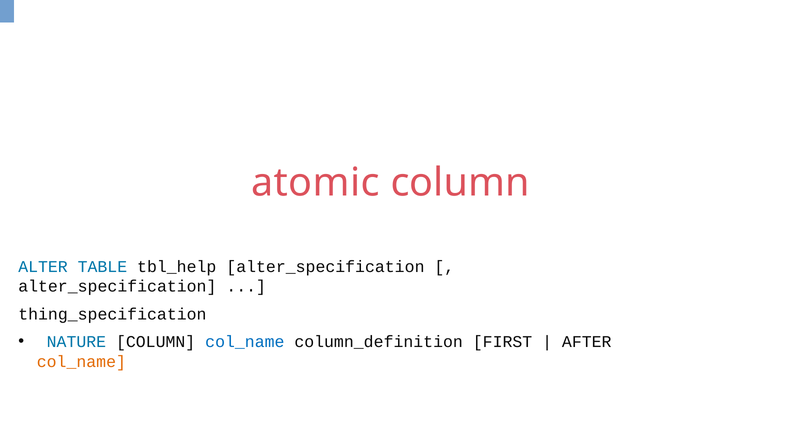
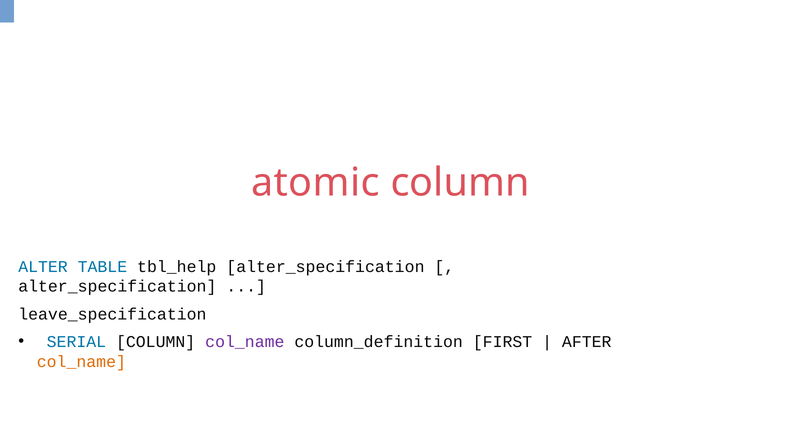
thing_specification: thing_specification -> leave_specification (112, 314)
NATURE: NATURE -> SERIAL (76, 342)
col_name colour: blue -> purple (245, 342)
